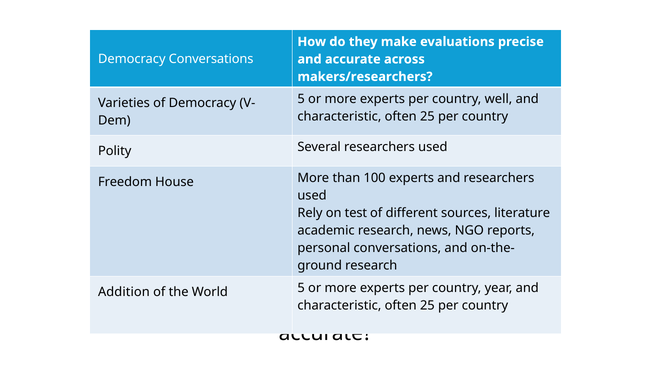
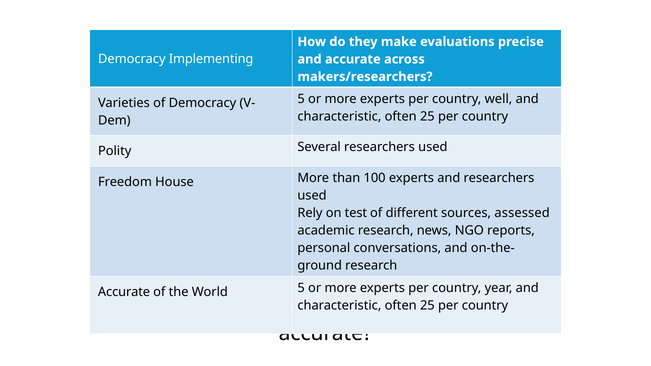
Democracy Conversations: Conversations -> Implementing (211, 59)
literature: literature -> assessed (522, 213)
Addition: Addition -> Accurate (124, 292)
